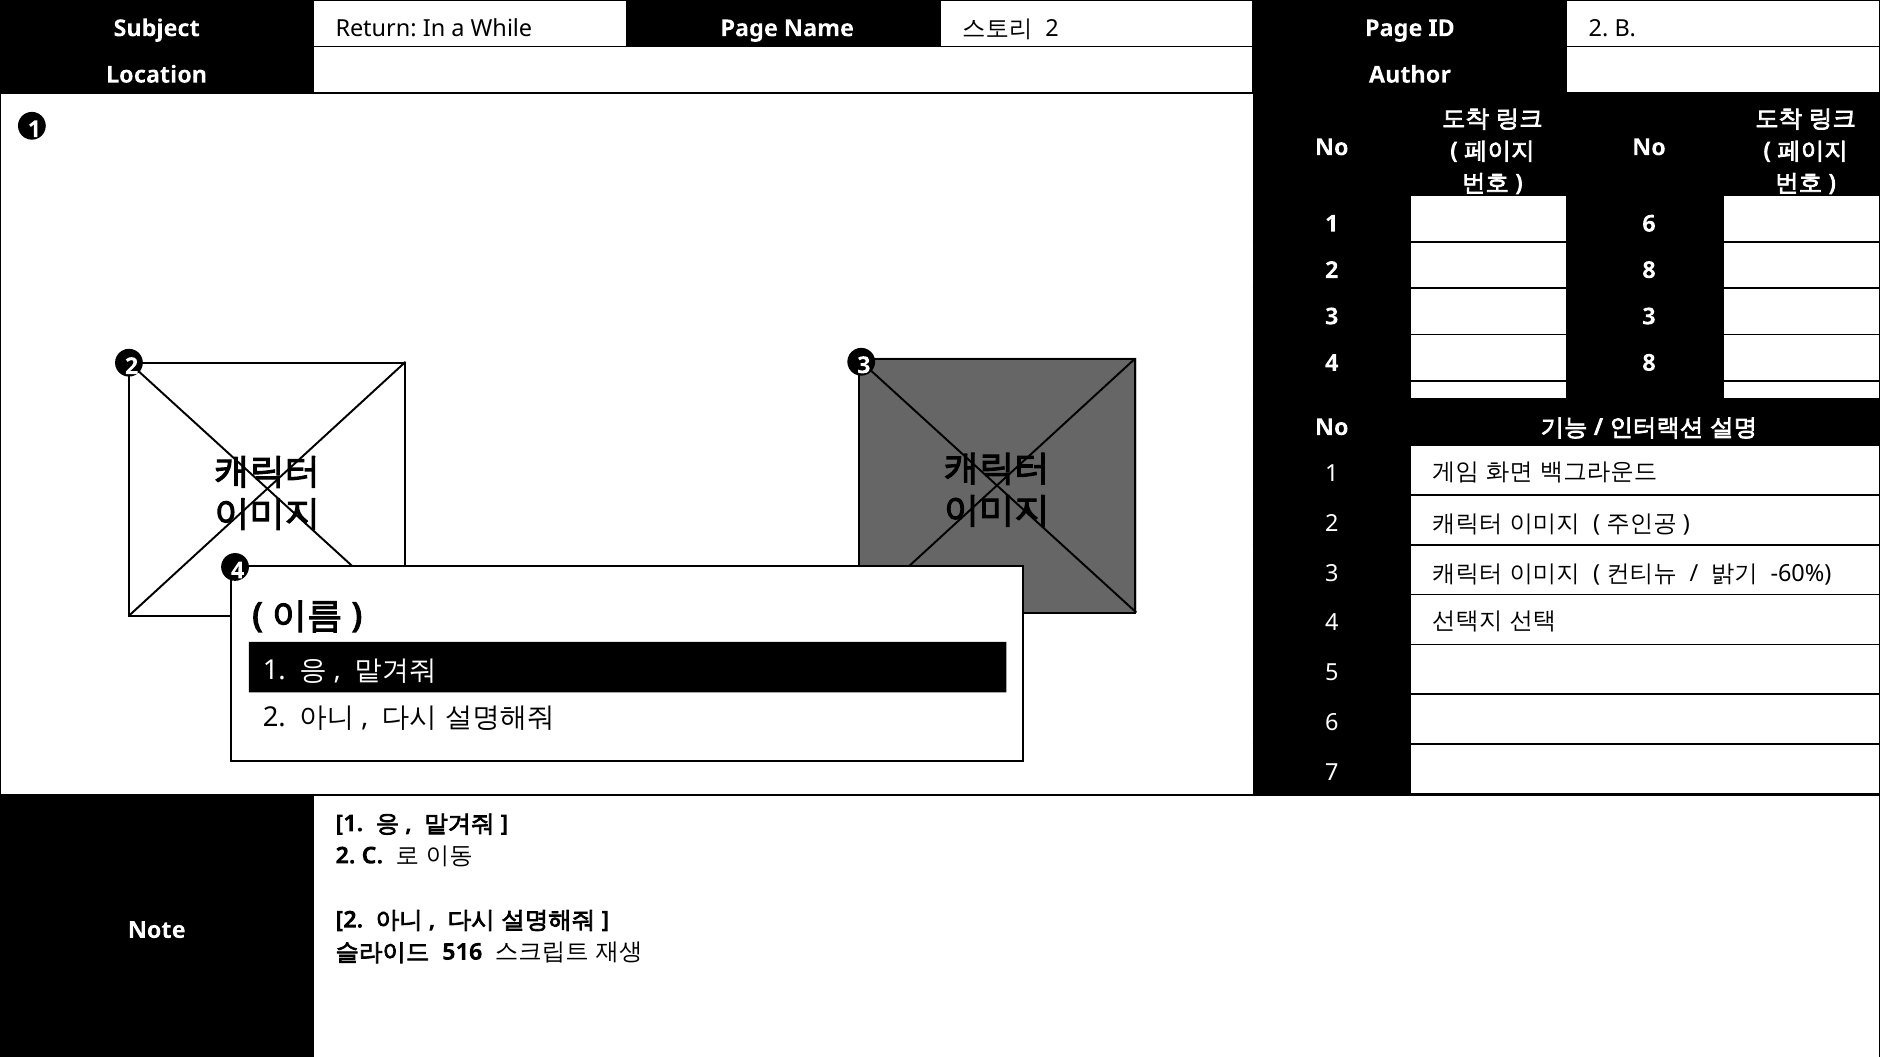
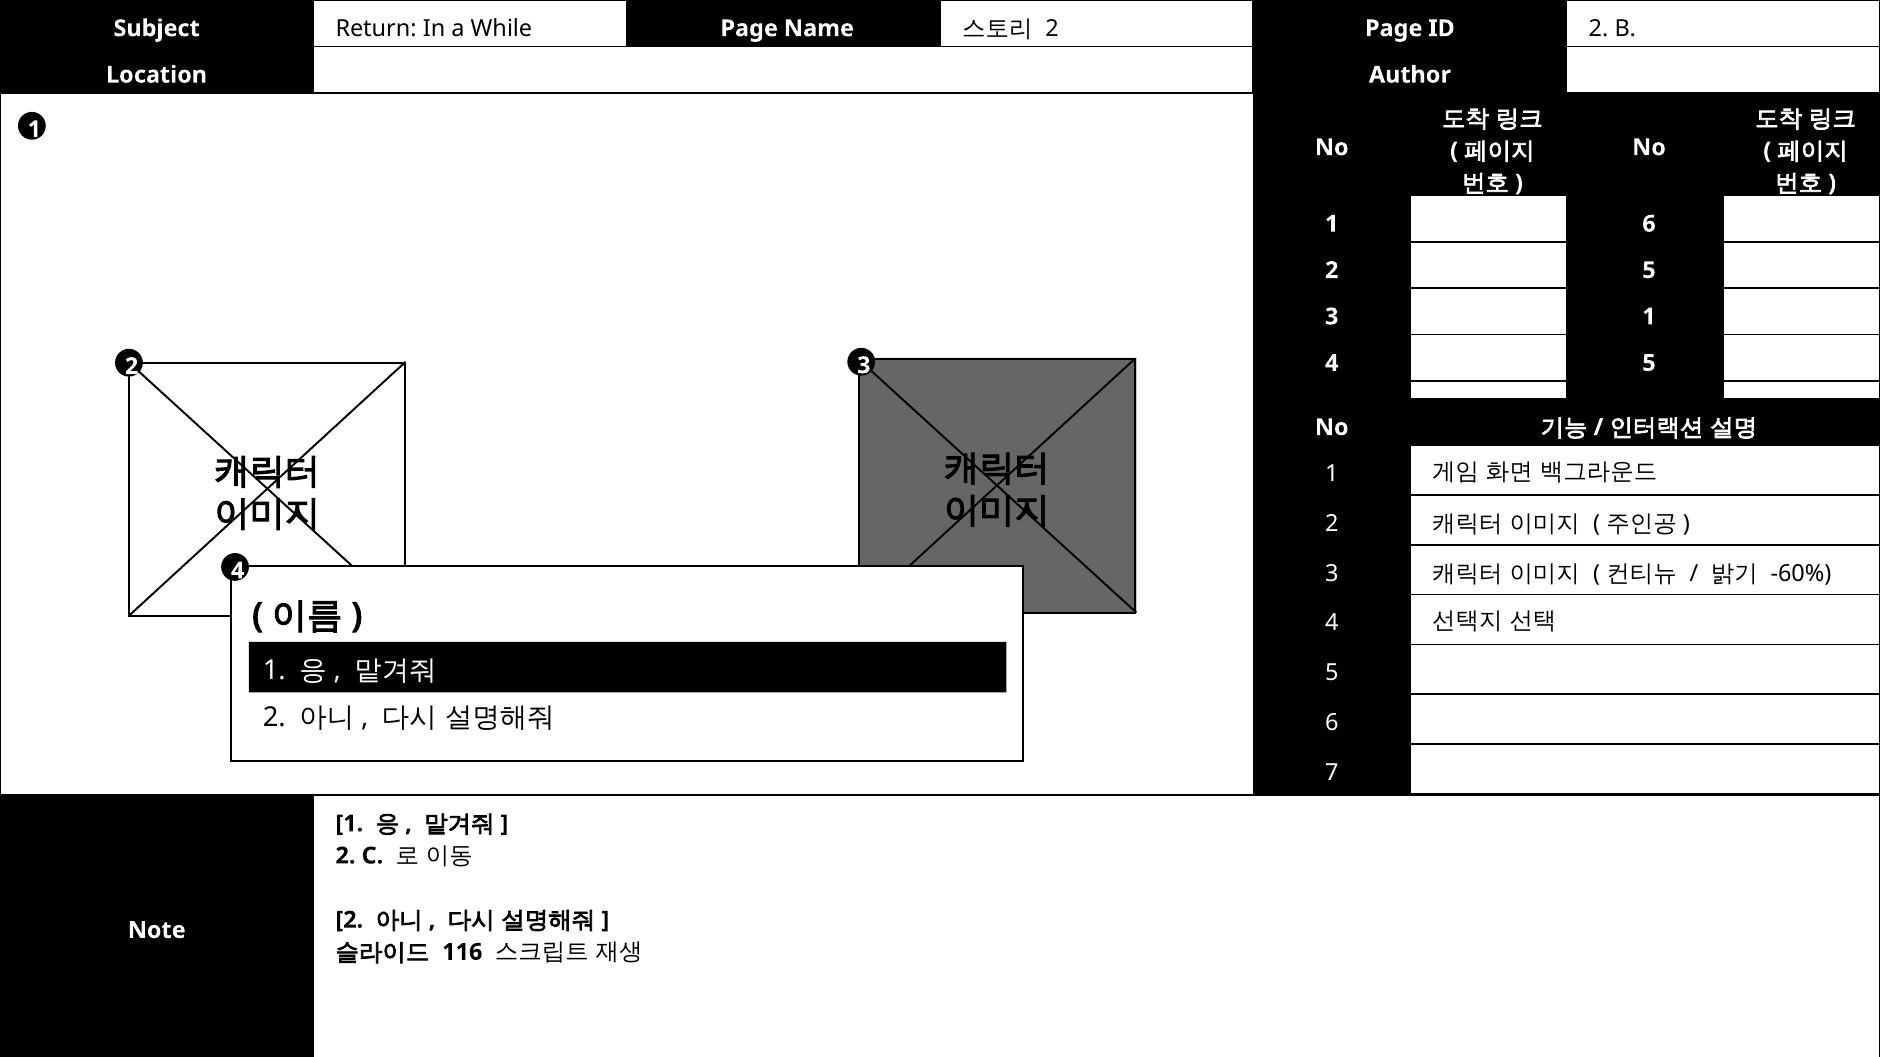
2 8: 8 -> 5 (1649, 270)
3: 3 -> 1 (1649, 317)
4 8: 8 -> 5 (1649, 363)
516: 516 -> 116 (462, 952)
